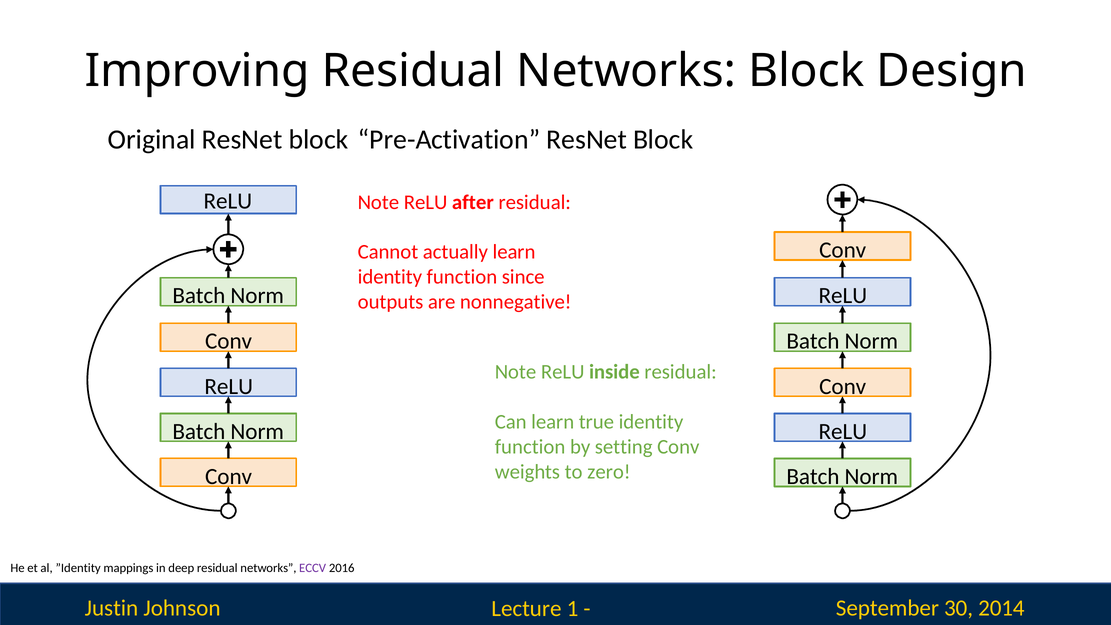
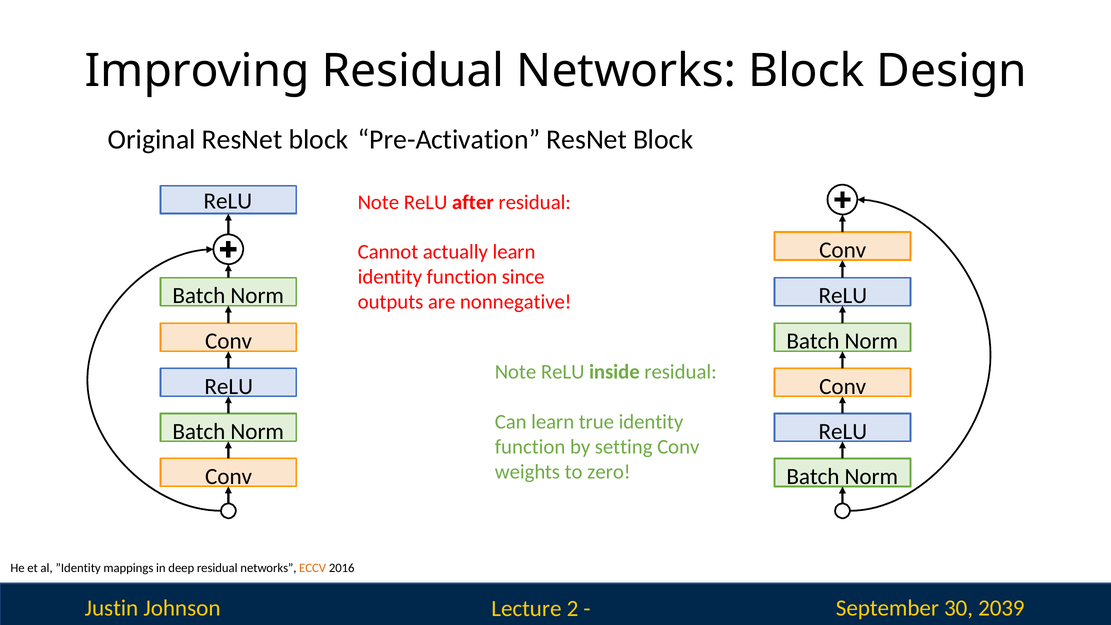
ECCV colour: purple -> orange (313, 568)
1: 1 -> 2 (573, 608)
2014: 2014 -> 2039 (1001, 608)
